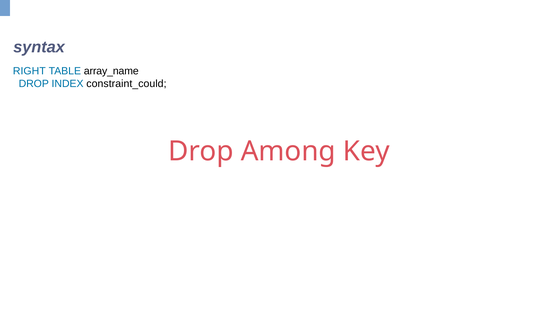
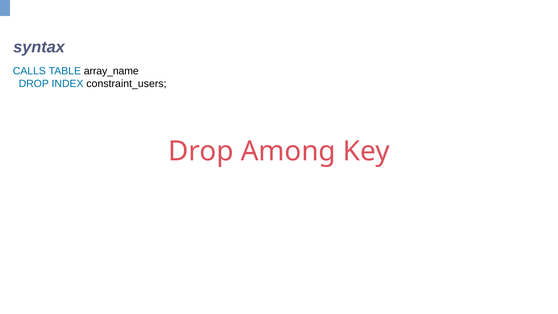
RIGHT: RIGHT -> CALLS (29, 71)
constraint_could: constraint_could -> constraint_users (126, 84)
